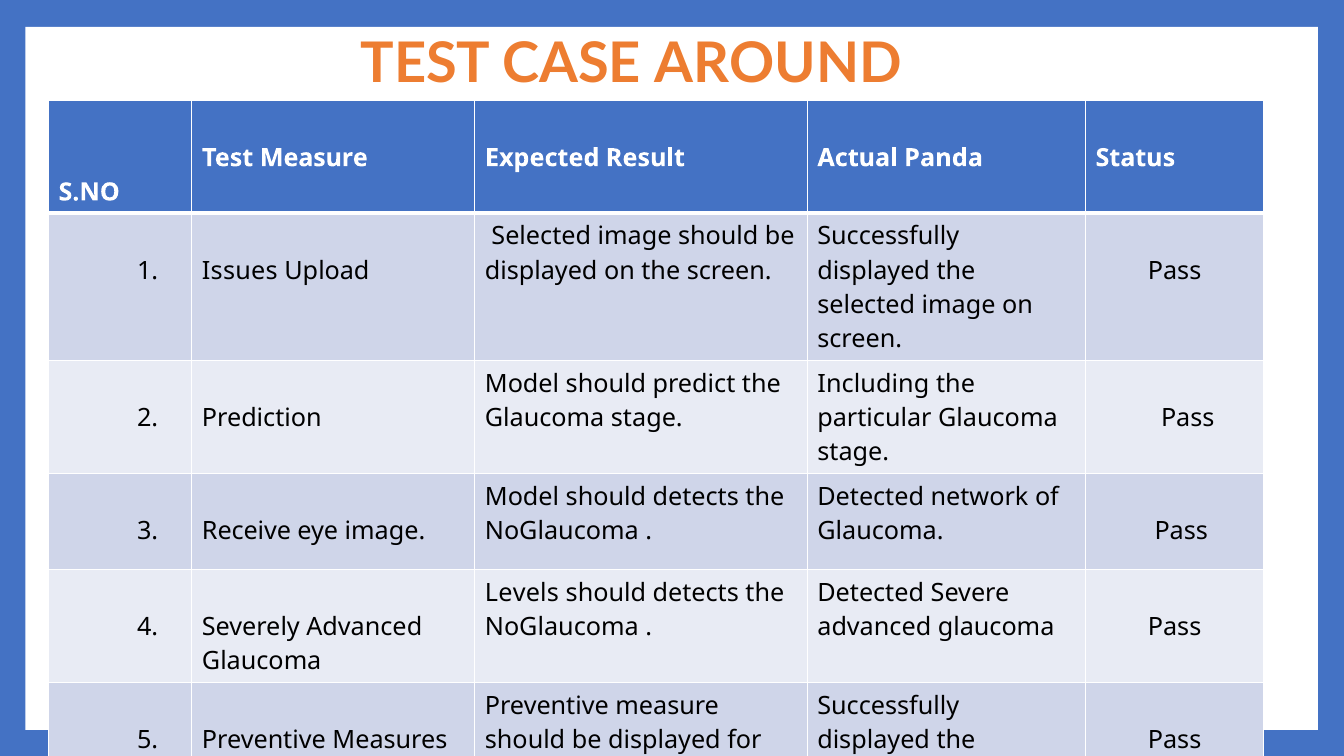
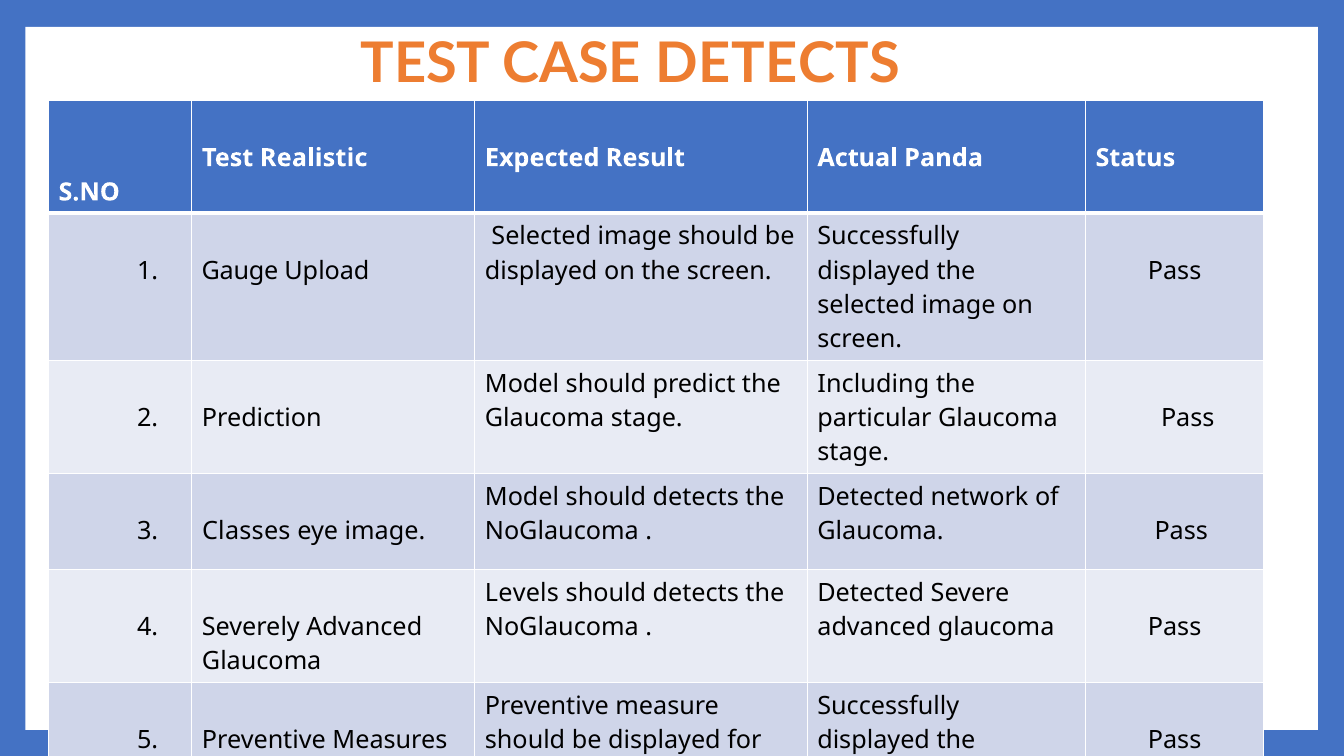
CASE AROUND: AROUND -> DETECTS (778, 64)
Test Measure: Measure -> Realistic (314, 158)
Issues: Issues -> Gauge (240, 271)
Receive: Receive -> Classes (246, 531)
